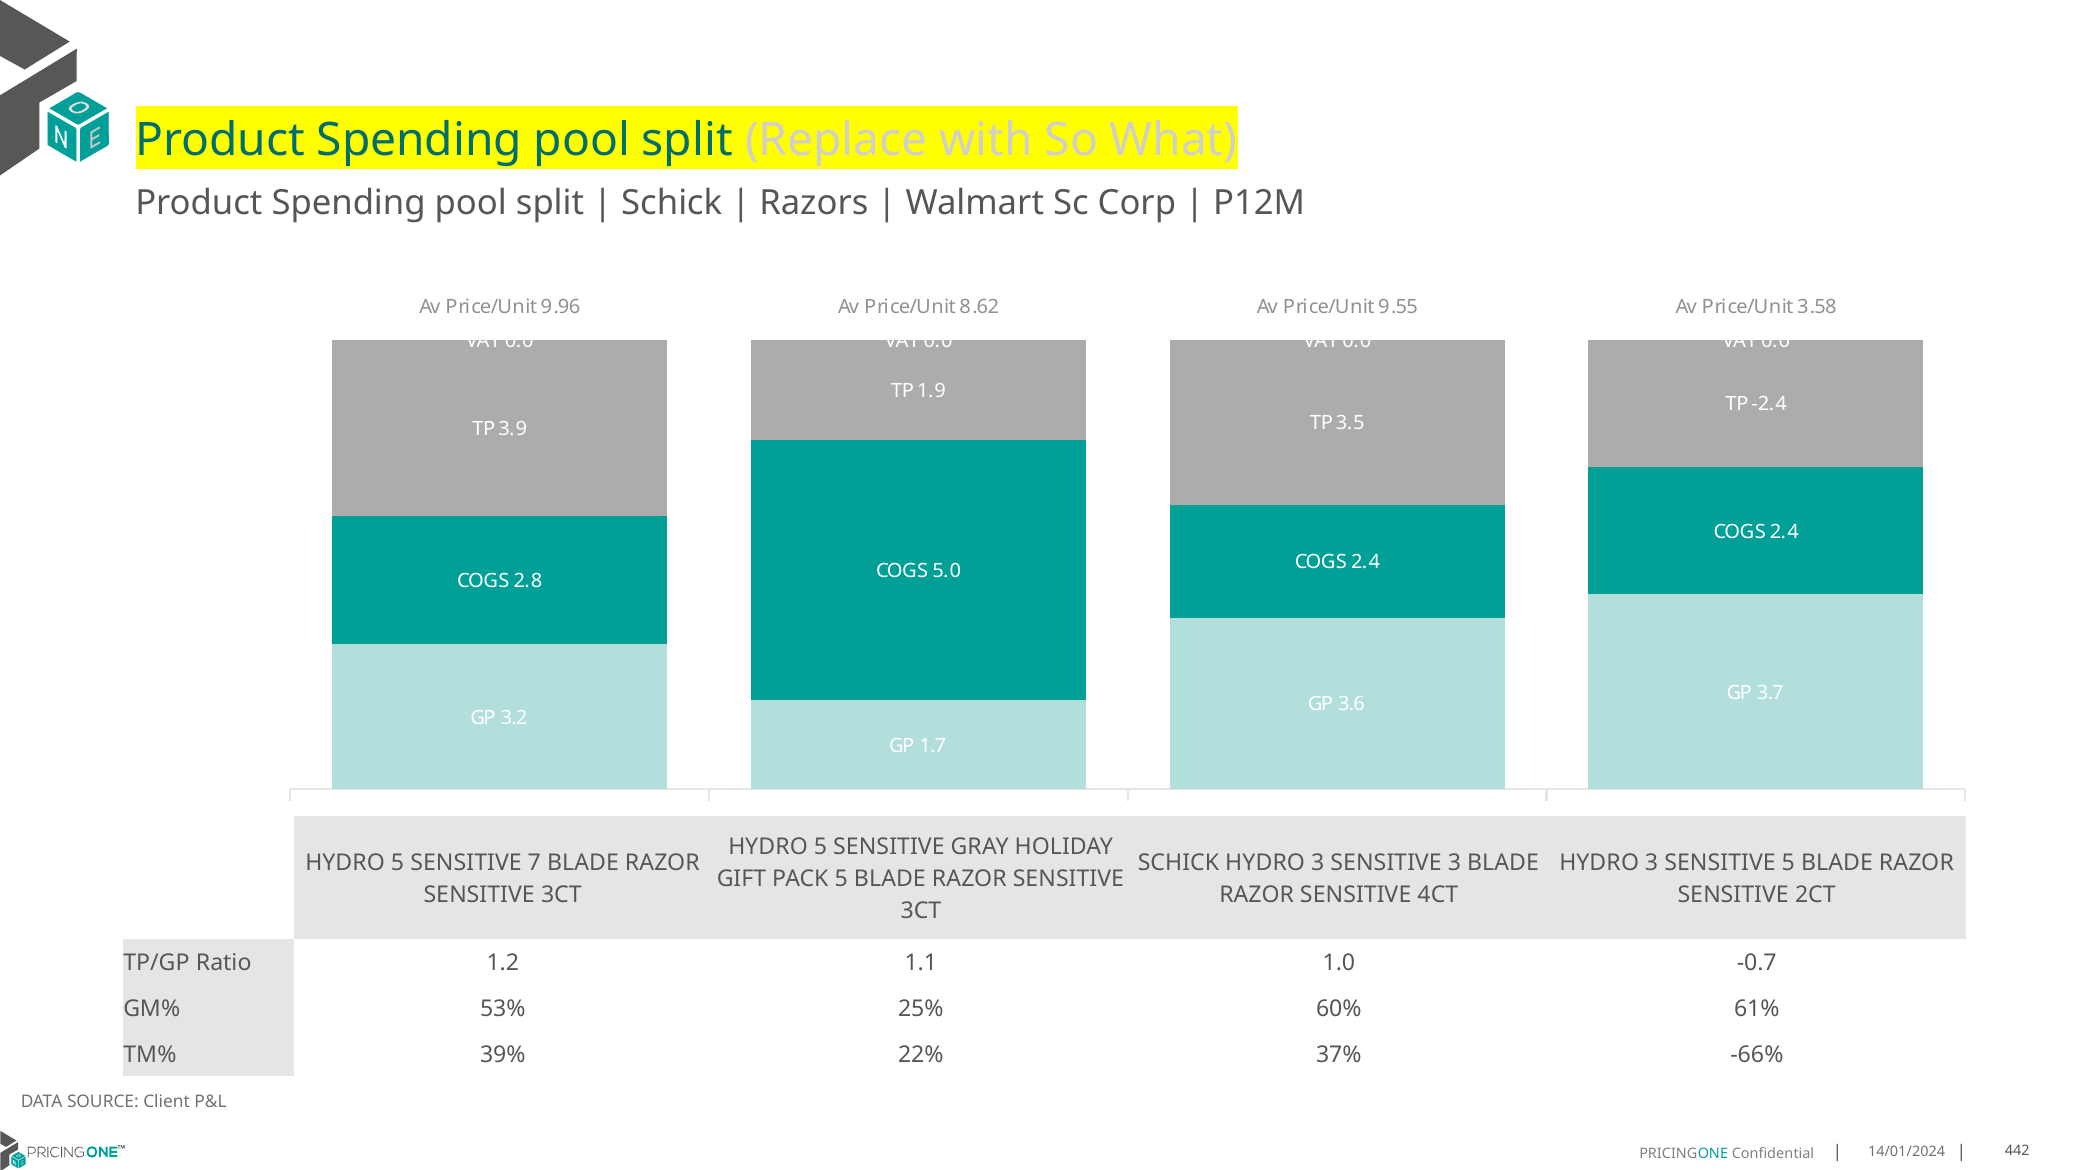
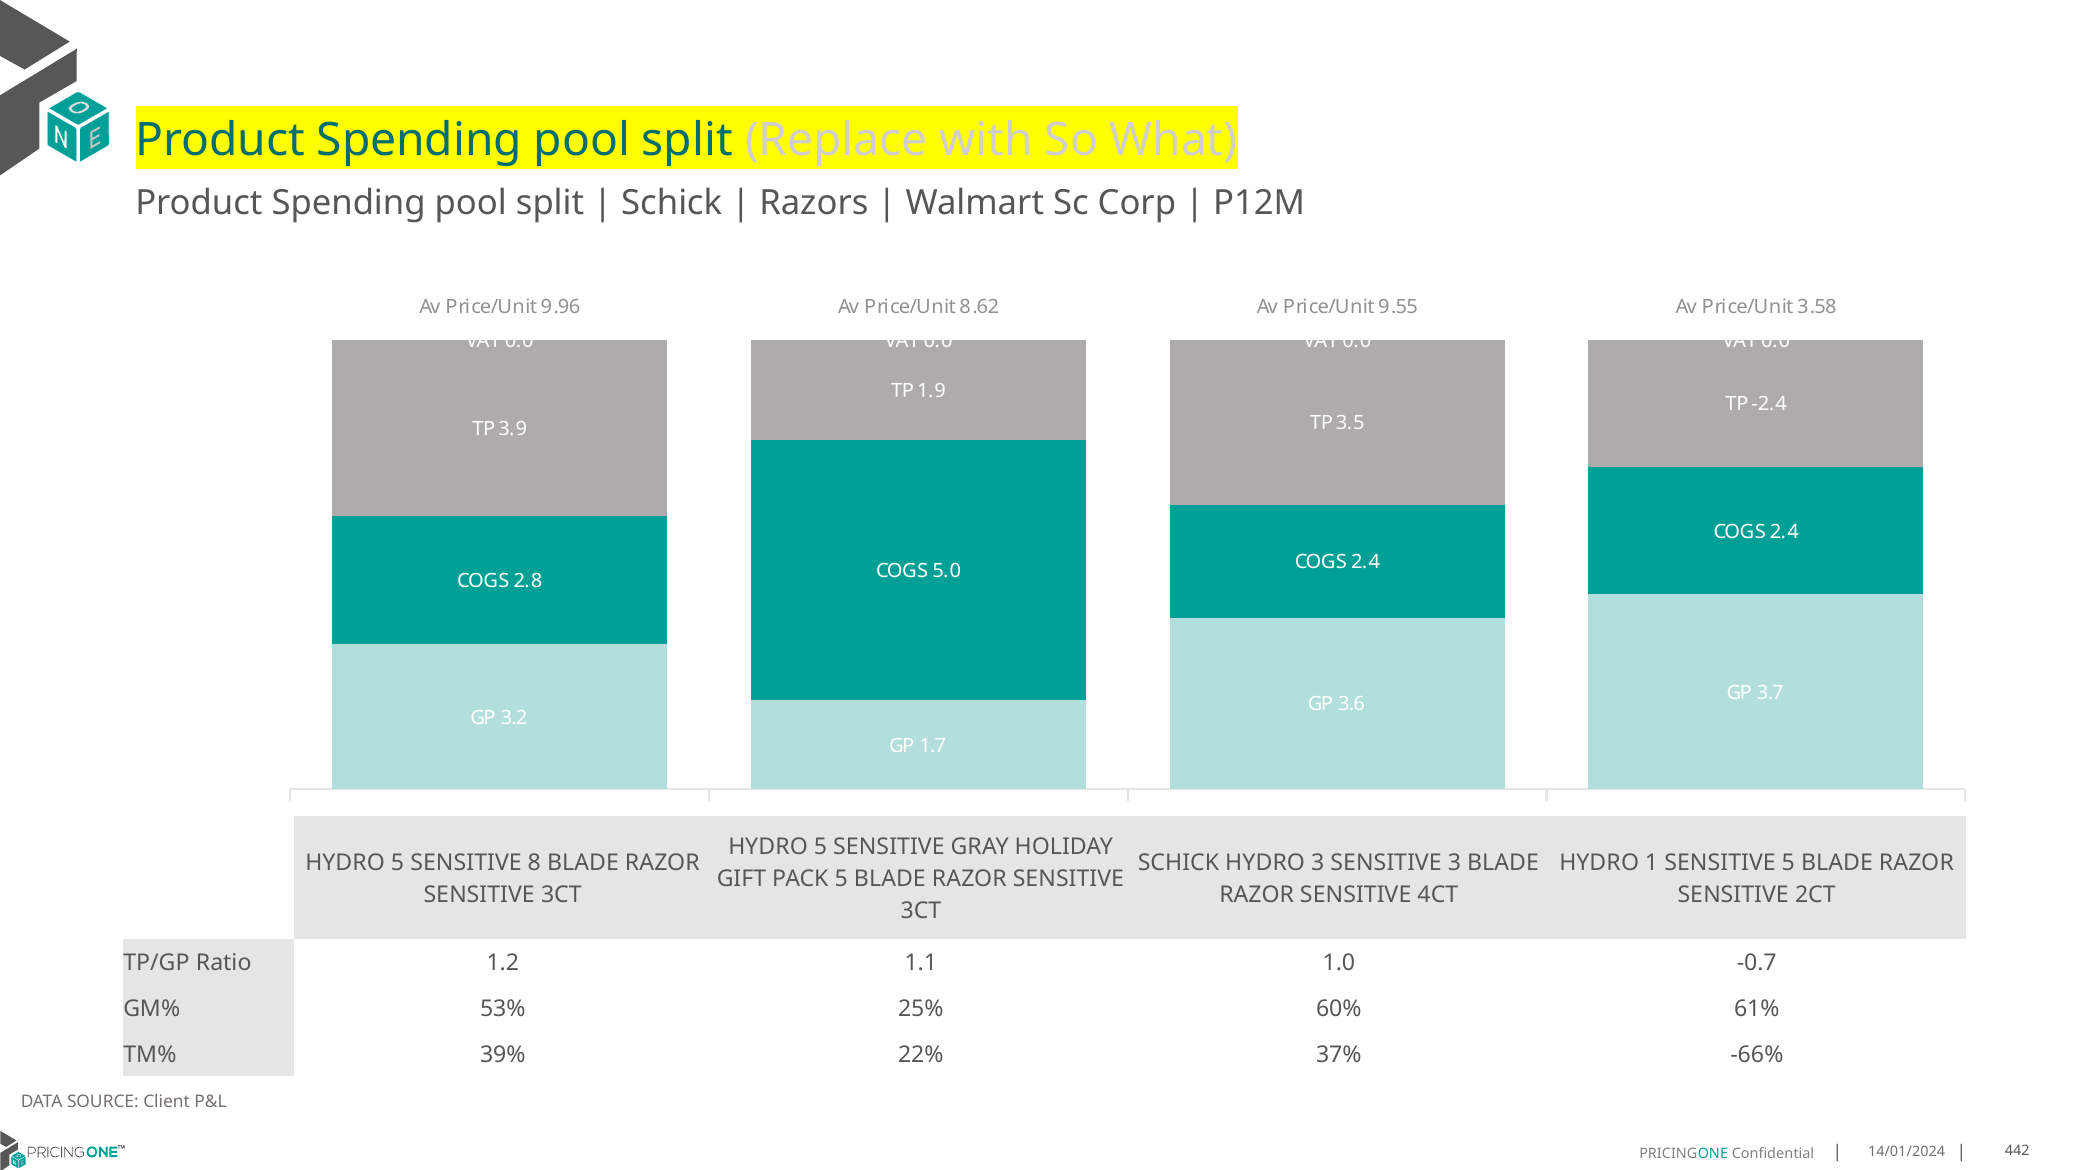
7: 7 -> 8 (534, 864)
3: 3 -> 1 (1652, 864)
